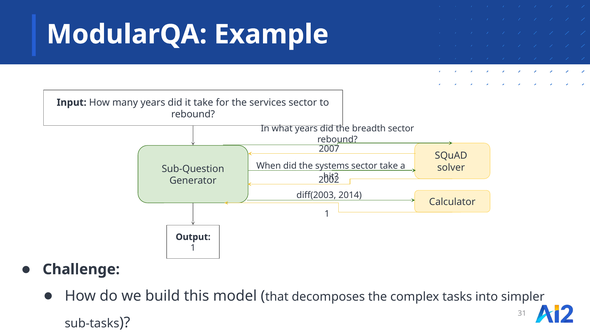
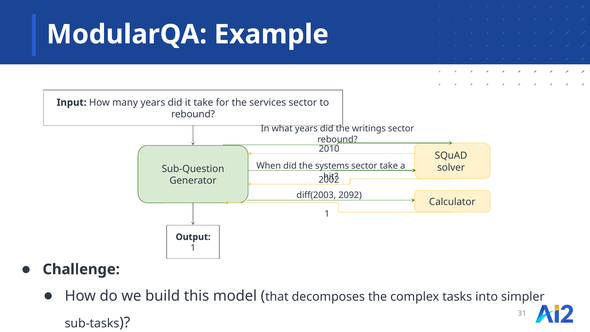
breadth: breadth -> writings (369, 129)
2007: 2007 -> 2010 (329, 149)
2014: 2014 -> 2092 (350, 195)
